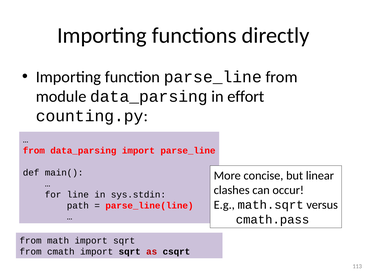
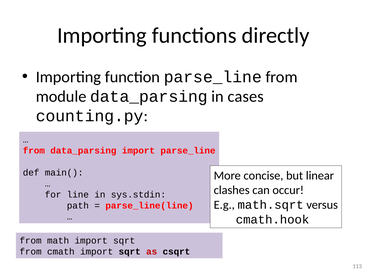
effort: effort -> cases (246, 97)
cmath.pass: cmath.pass -> cmath.hook (273, 220)
